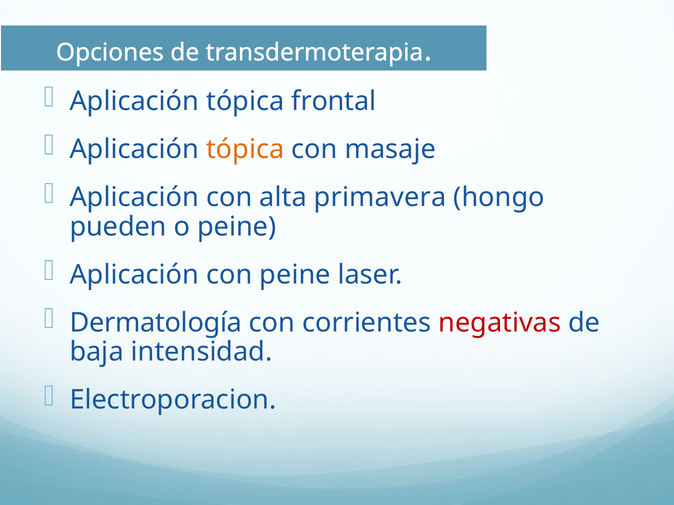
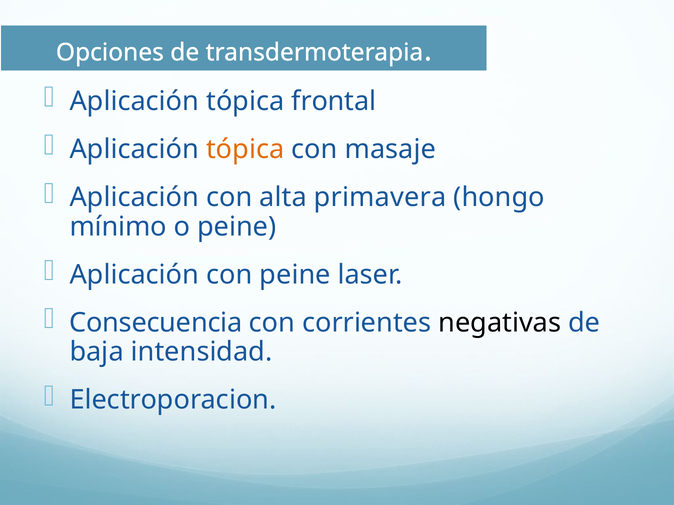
pueden: pueden -> mínimo (118, 227)
Dermatología: Dermatología -> Consecuencia (156, 323)
negativas colour: red -> black (500, 323)
